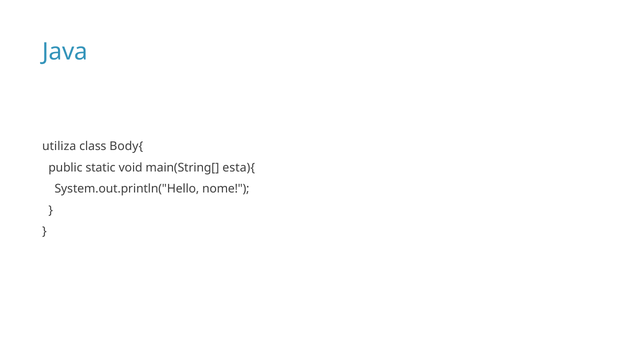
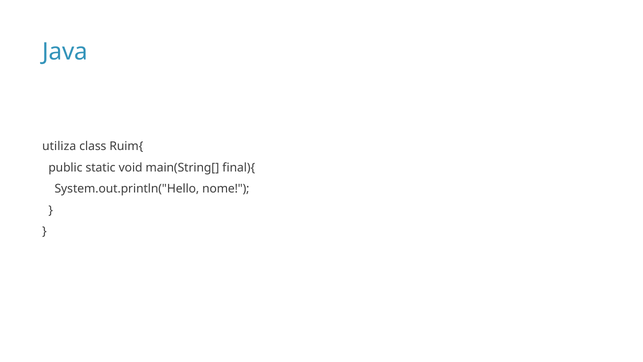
Body{: Body{ -> Ruim{ (126, 146)
esta){: esta){ -> final){ (239, 168)
